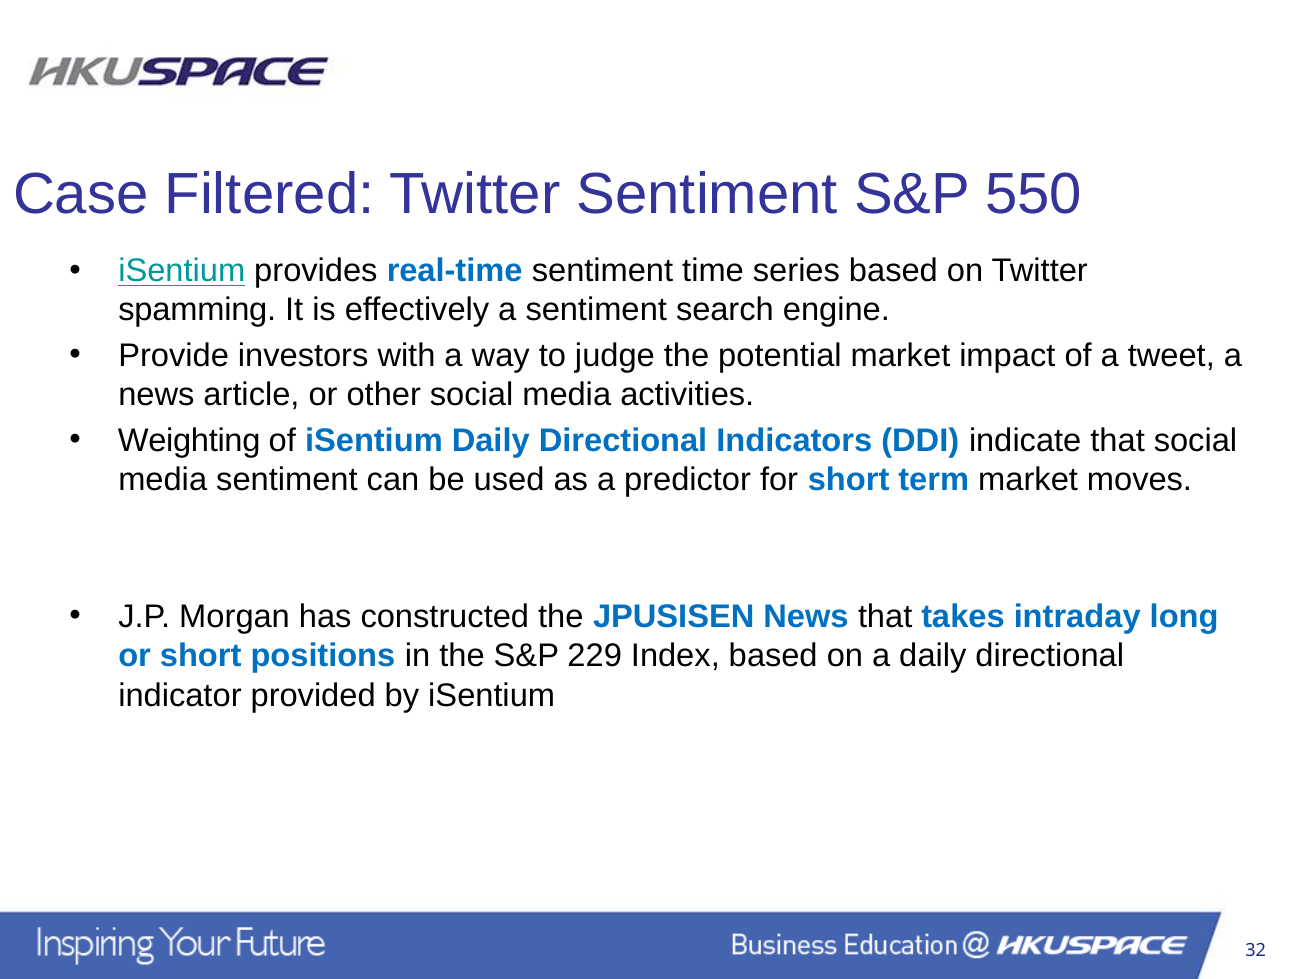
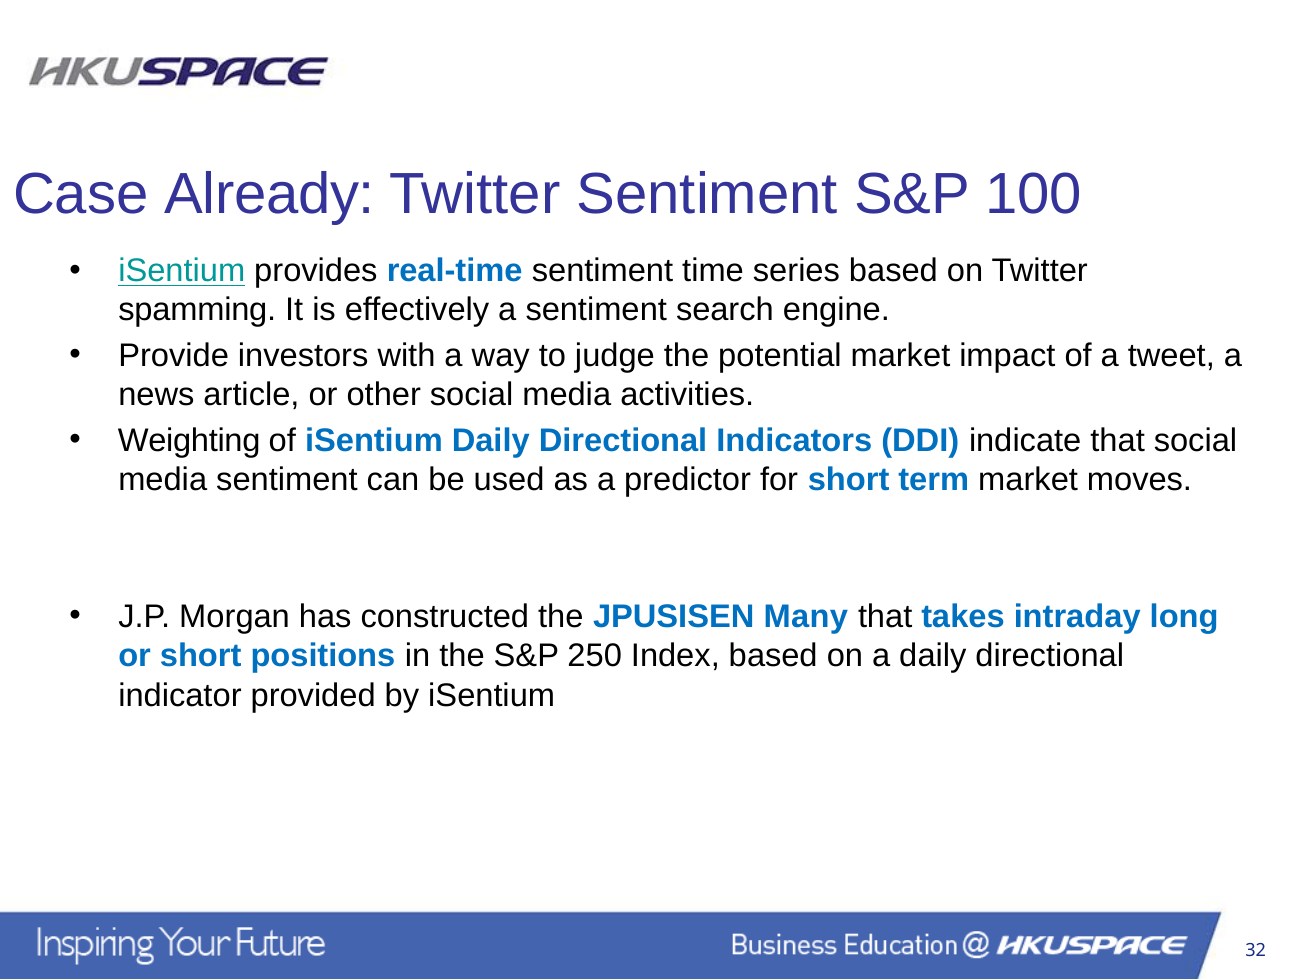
Filtered: Filtered -> Already (270, 194)
550: 550 -> 100 (1034, 194)
JPUSISEN News: News -> Many (806, 617)
229: 229 -> 250 (595, 656)
